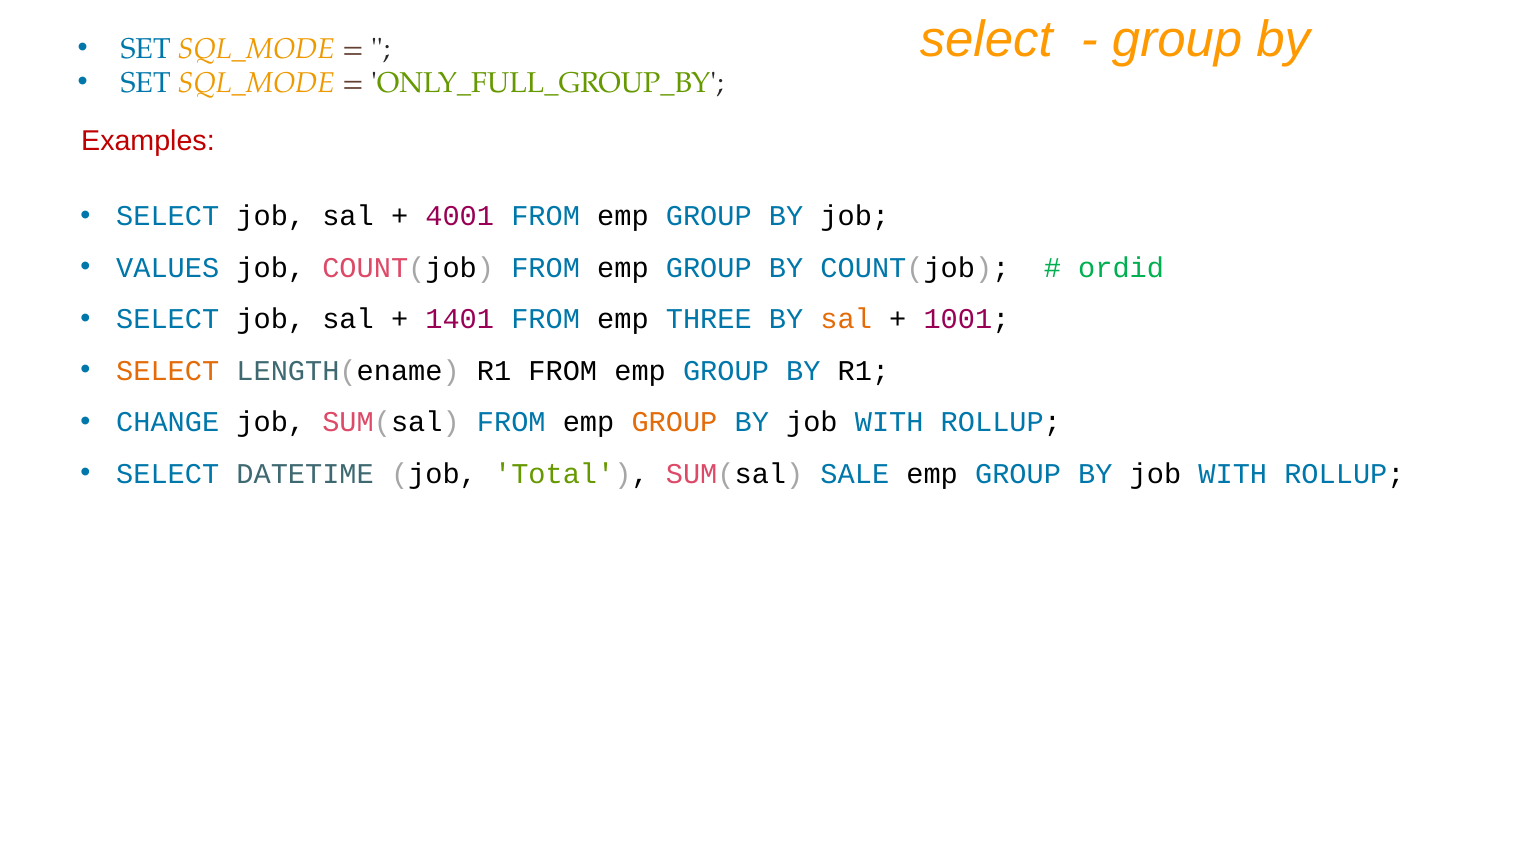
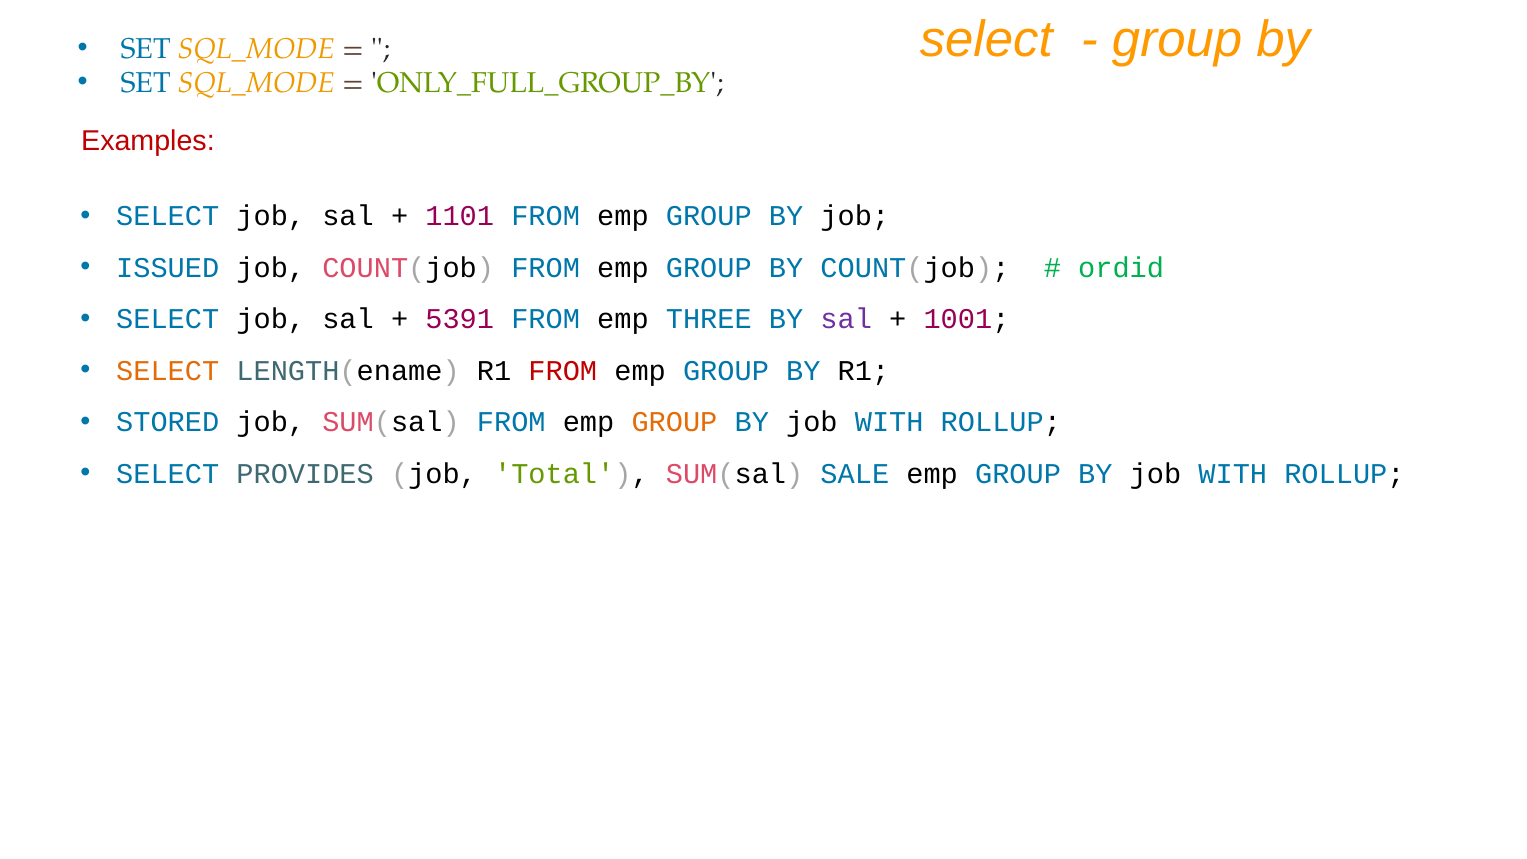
4001: 4001 -> 1101 (460, 216)
VALUES: VALUES -> ISSUED (168, 268)
1401: 1401 -> 5391 (460, 319)
sal colour: orange -> purple (846, 319)
FROM colour: black -> red (563, 371)
CHANGE: CHANGE -> STORED (168, 422)
DATETIME: DATETIME -> PROVIDES (305, 474)
